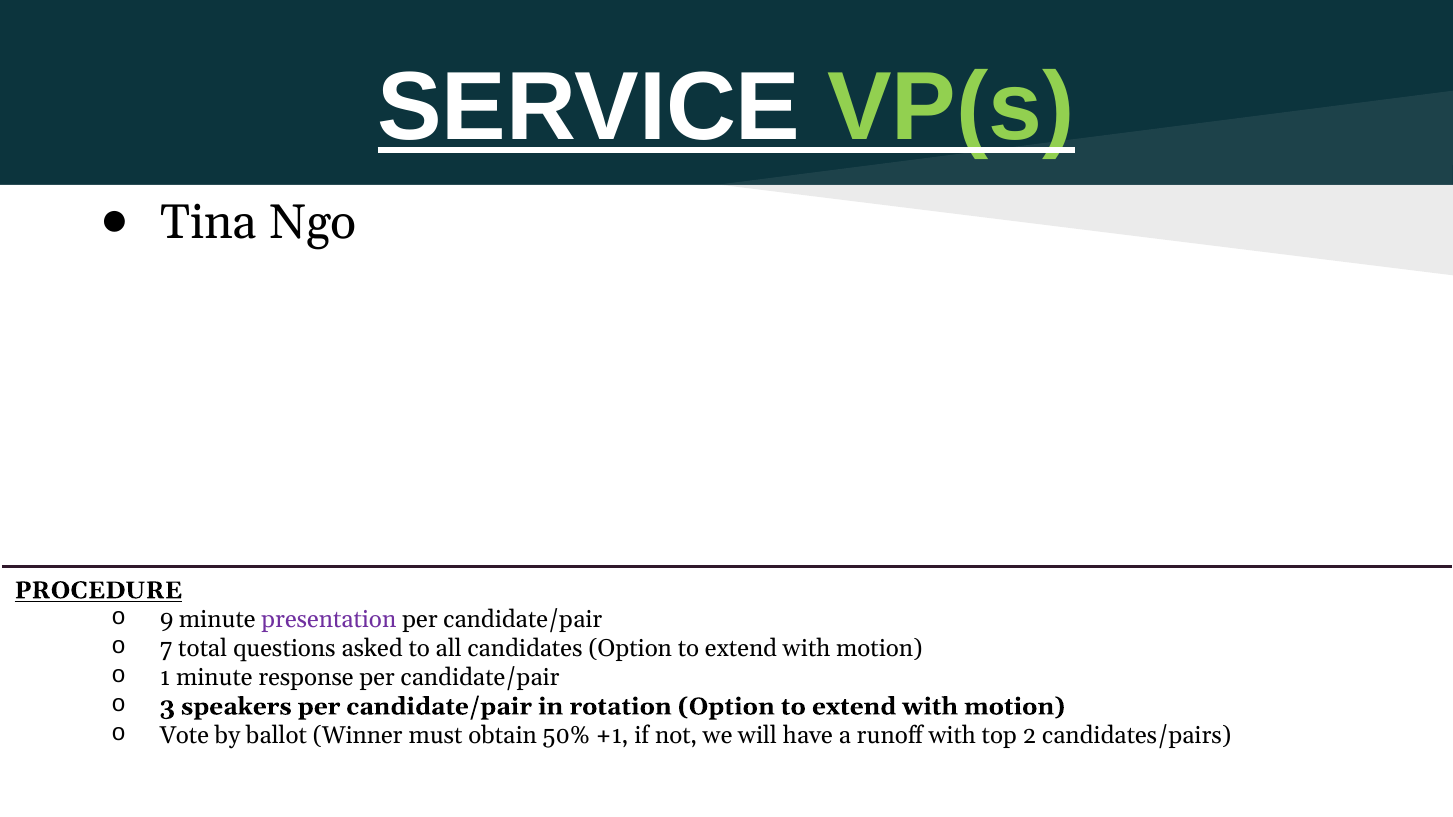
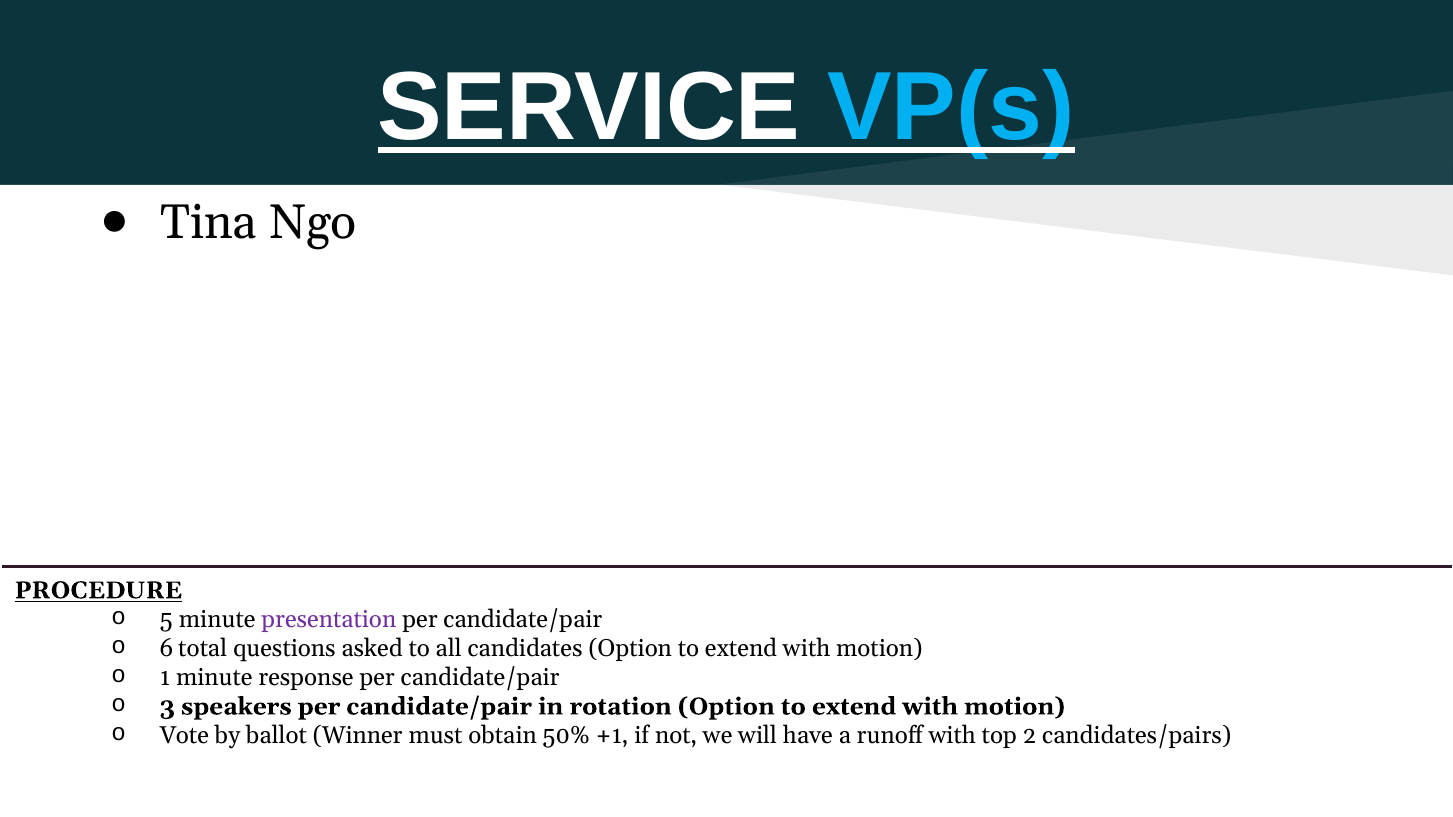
VP(s colour: light green -> light blue (951, 108)
9: 9 -> 5 (166, 620)
7: 7 -> 6 (166, 649)
